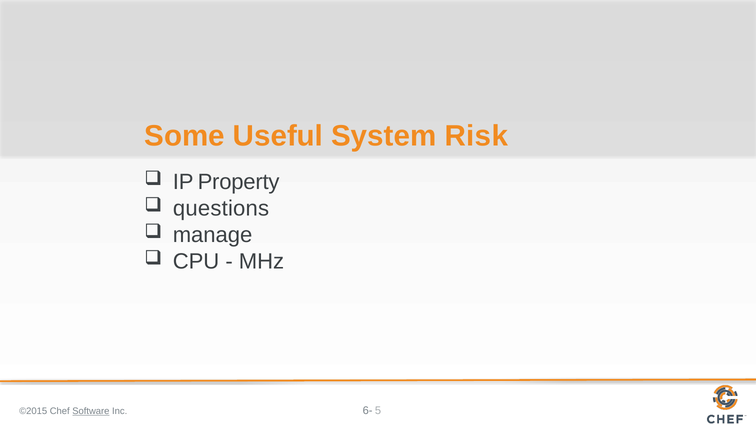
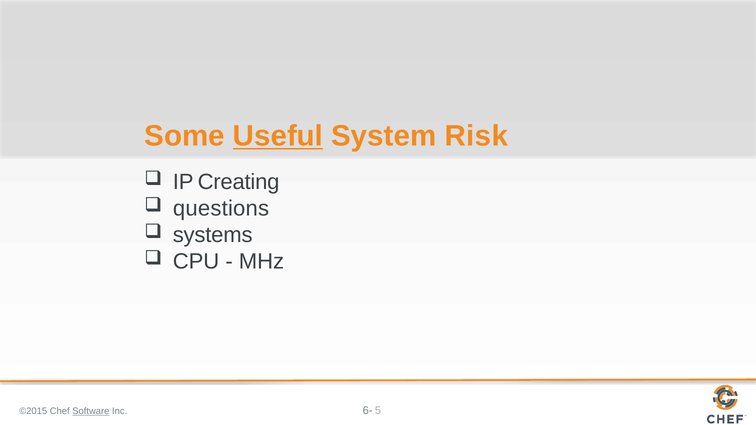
Useful underline: none -> present (278, 136)
Property: Property -> Creating (239, 182)
manage: manage -> systems (213, 235)
